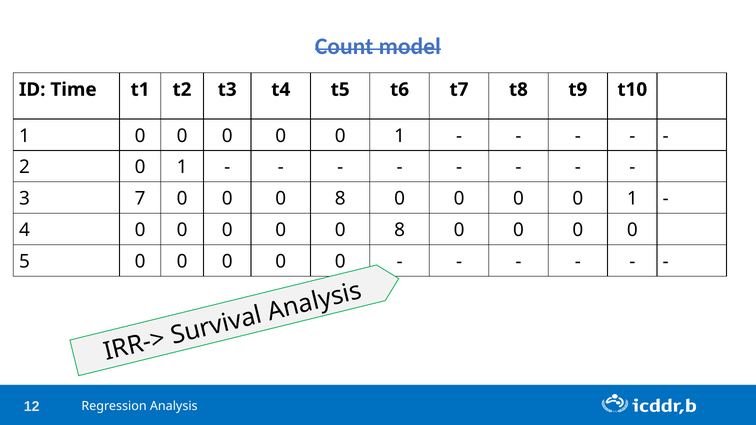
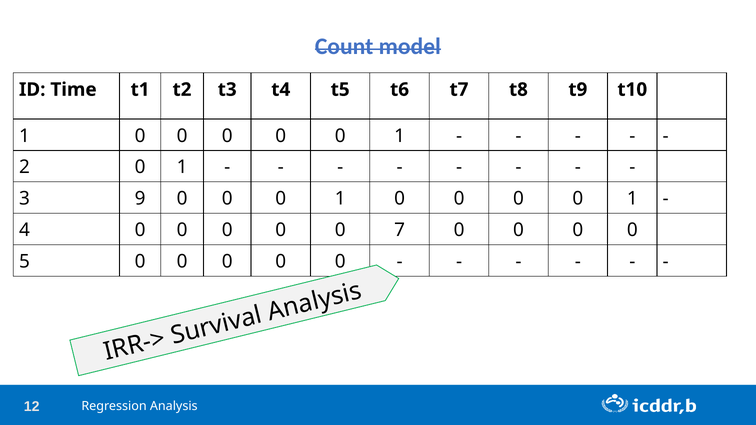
7: 7 -> 9 (140, 199)
8: 8 -> 1 (340, 199)
8: 8 -> 7 (400, 230)
